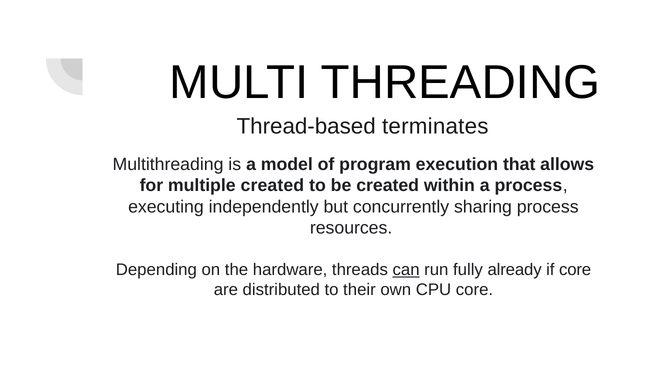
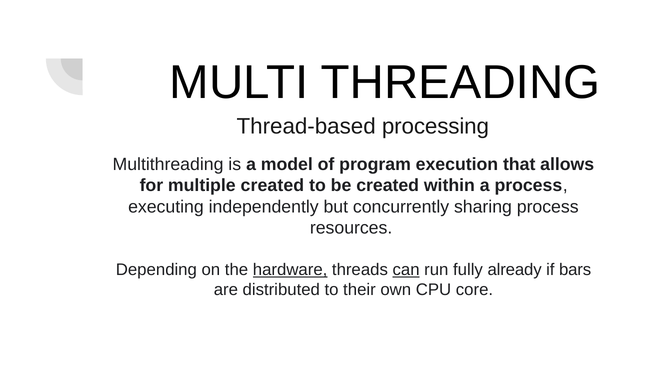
terminates: terminates -> processing (435, 127)
hardware underline: none -> present (290, 270)
if core: core -> bars (575, 270)
